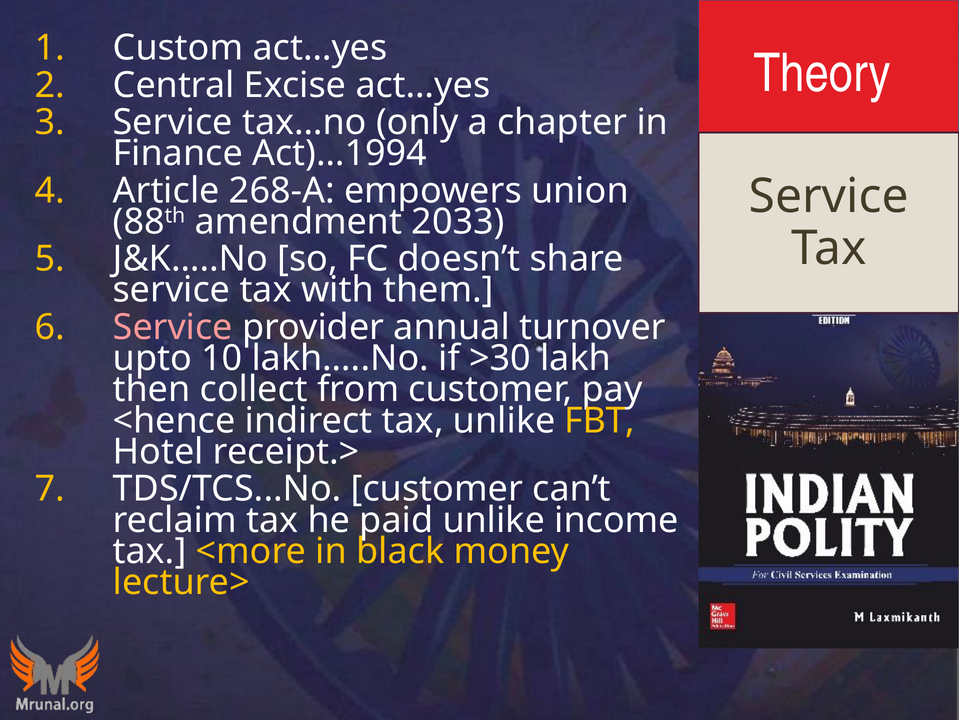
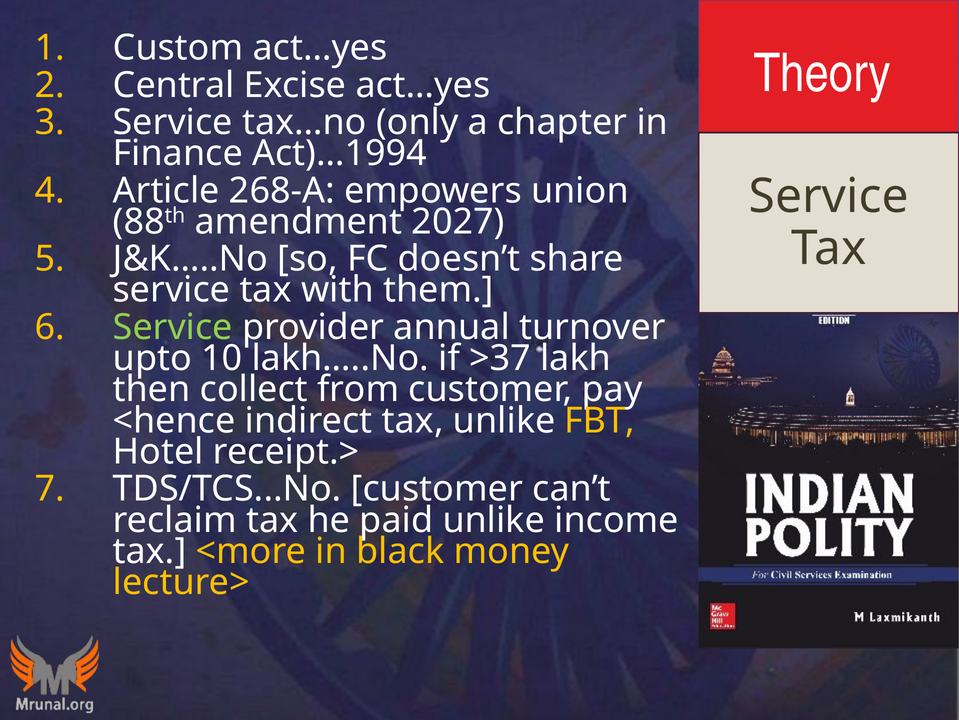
2033: 2033 -> 2027 (458, 222)
Service colour: pink -> light green (173, 327)
>30: >30 -> >37 (500, 358)
